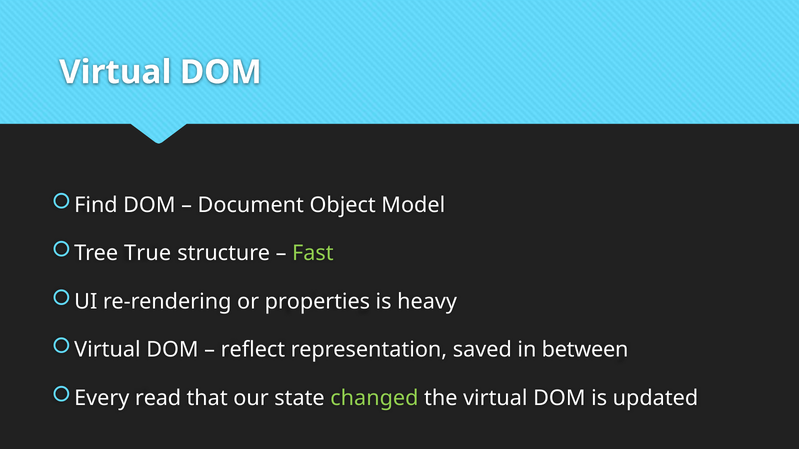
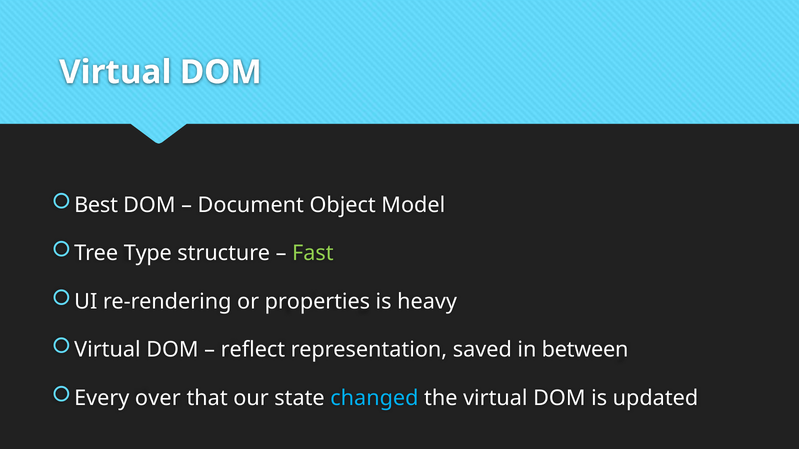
Find: Find -> Best (96, 205)
True: True -> Type (148, 254)
read: read -> over (158, 398)
changed colour: light green -> light blue (374, 398)
